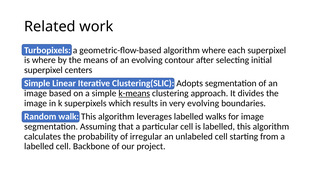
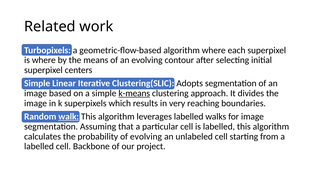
very evolving: evolving -> reaching (203, 103)
walk underline: none -> present (69, 117)
of irregular: irregular -> evolving (146, 137)
